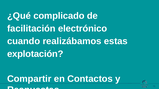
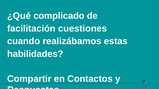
electrónico: electrónico -> cuestiones (83, 29)
explotación: explotación -> habilidades (35, 54)
